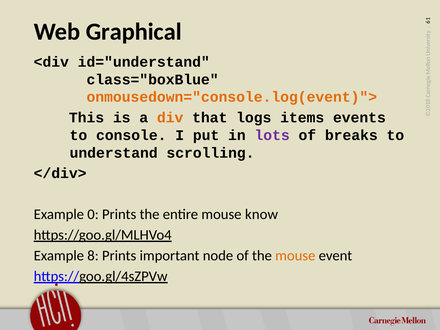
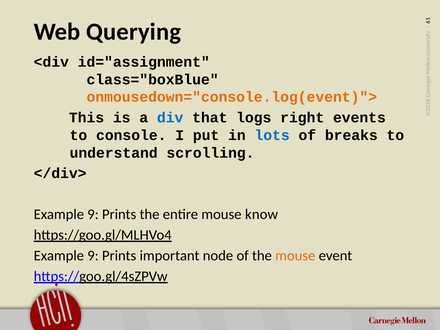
Graphical: Graphical -> Querying (134, 32)
id="understand: id="understand -> id="assignment (144, 62)
div colour: orange -> blue (170, 118)
items: items -> right (302, 118)
lots colour: purple -> blue (272, 135)
0: 0 -> 9 (93, 214)
8: 8 -> 9 (93, 256)
